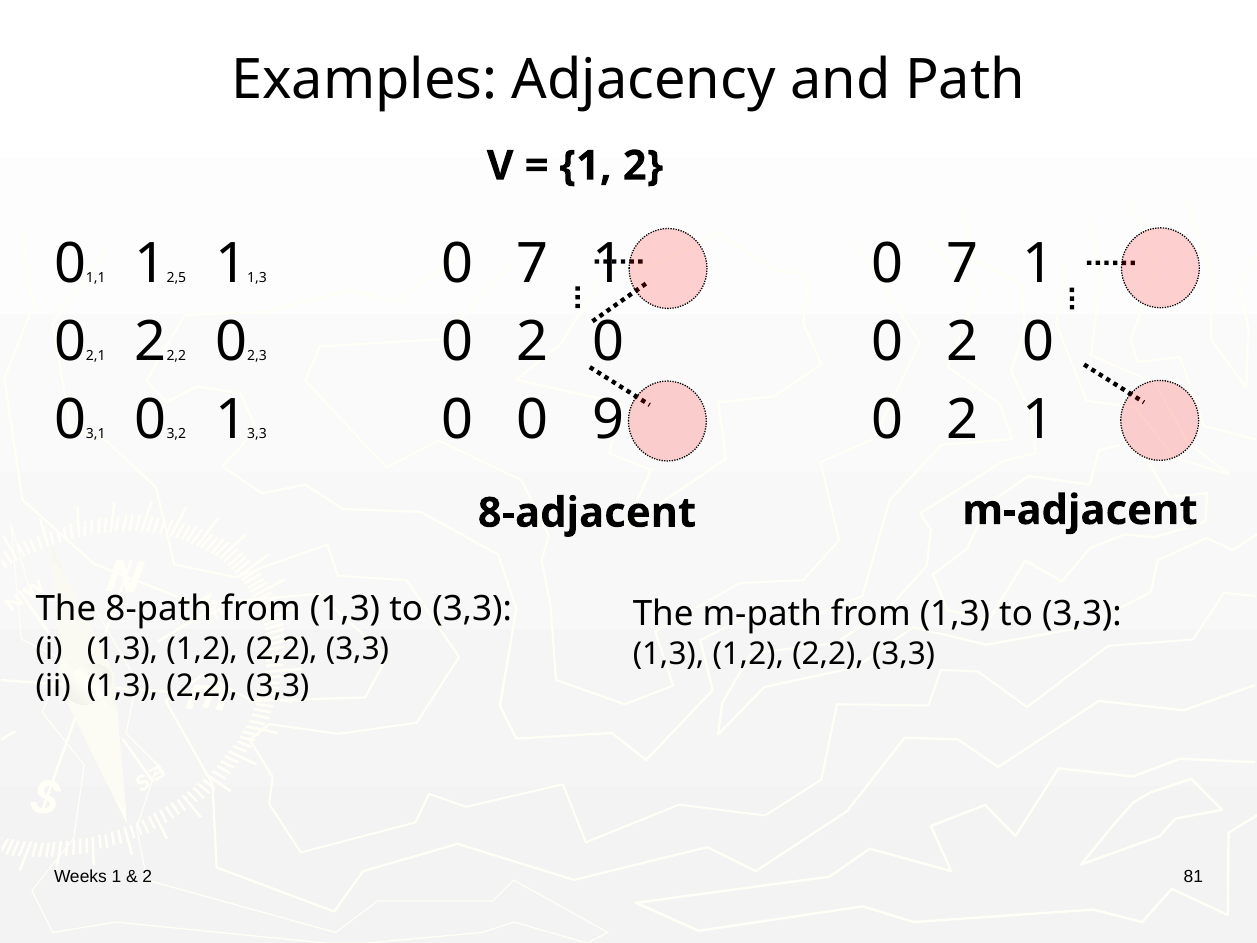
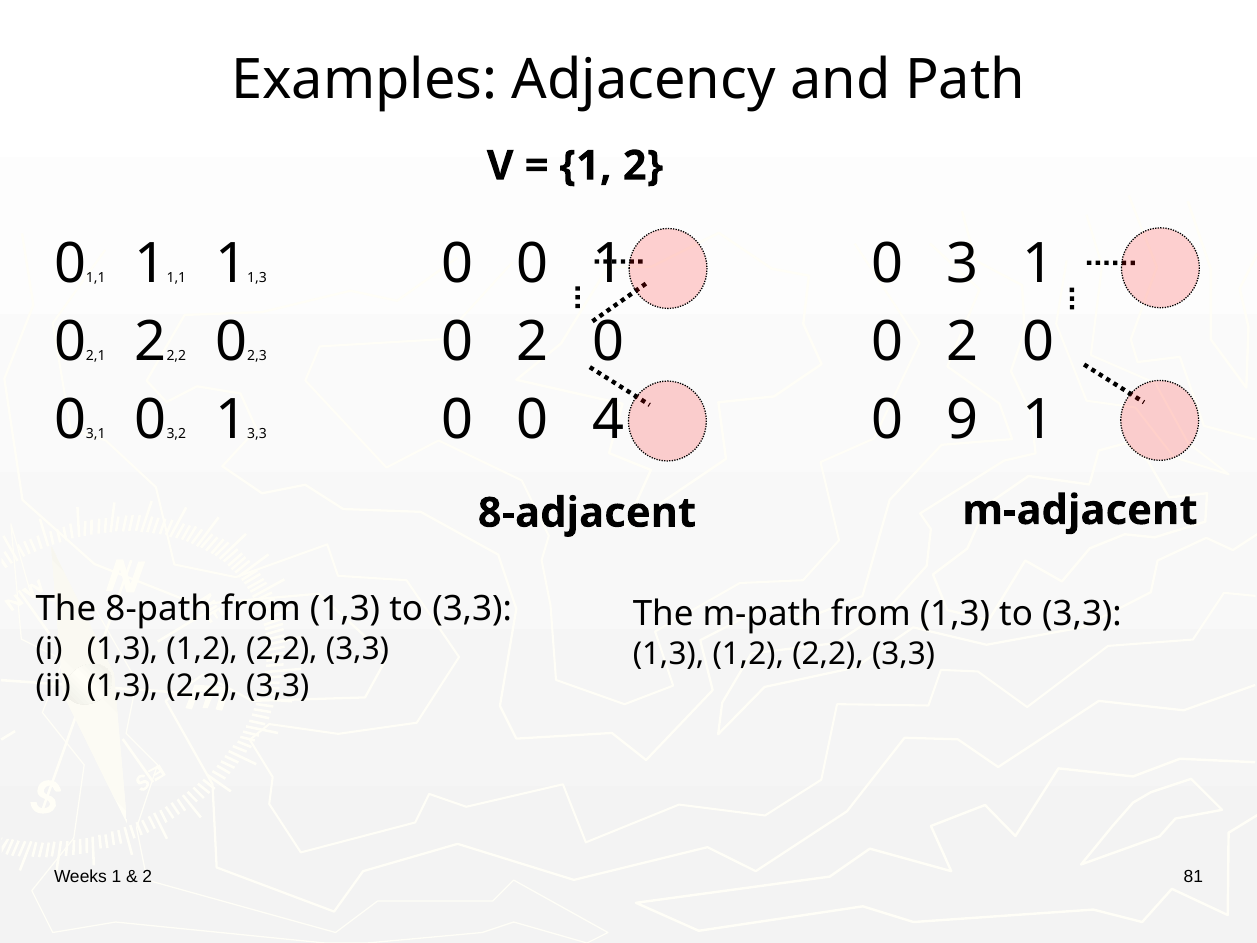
1 2,5: 2,5 -> 1,1 (176, 278)
1,3 0 7: 7 -> 0 (533, 264)
1 0 7: 7 -> 3 (963, 264)
9: 9 -> 4 (608, 420)
2: 2 -> 9 (963, 420)
